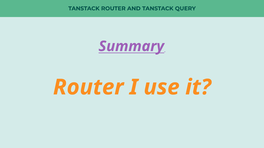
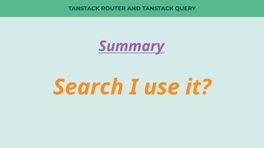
Router: Router -> Search (88, 87)
